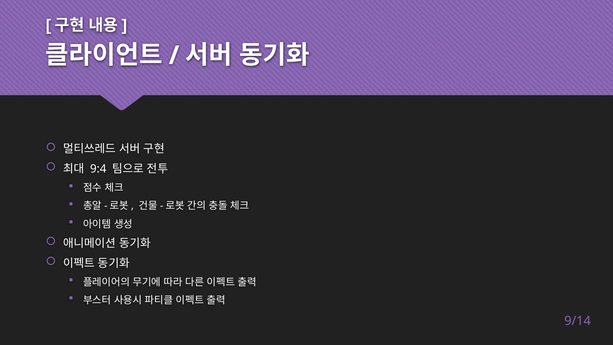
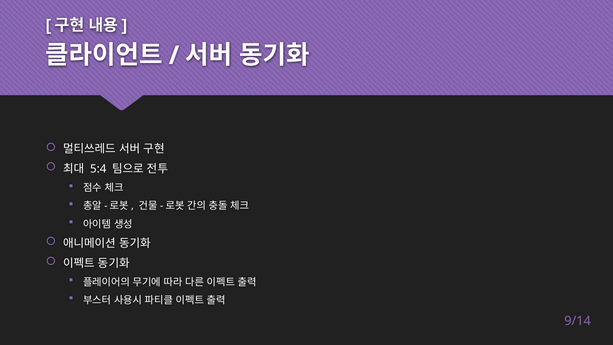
9:4: 9:4 -> 5:4 (98, 169)
